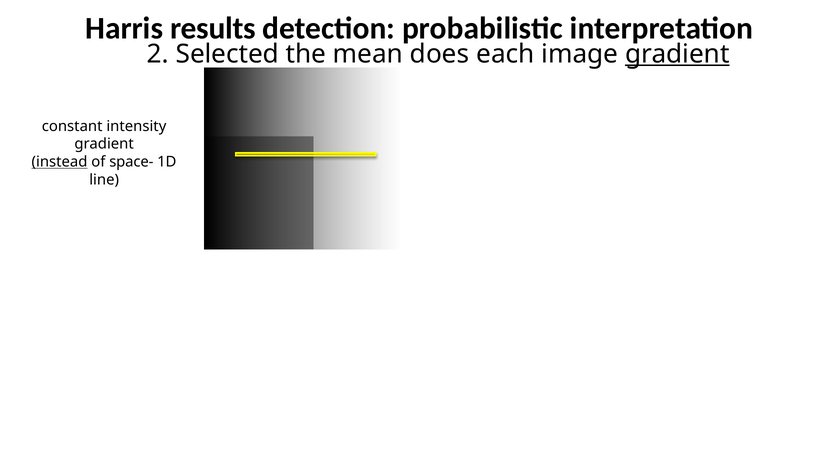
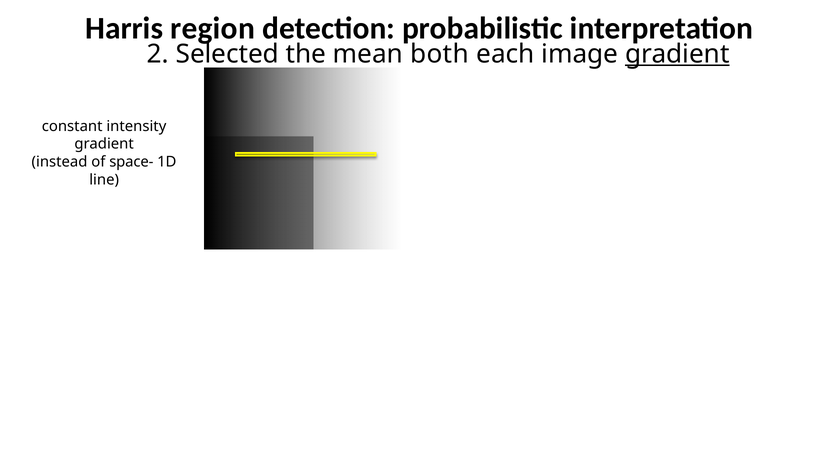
results: results -> region (213, 28)
does: does -> both (440, 54)
instead underline: present -> none (60, 162)
